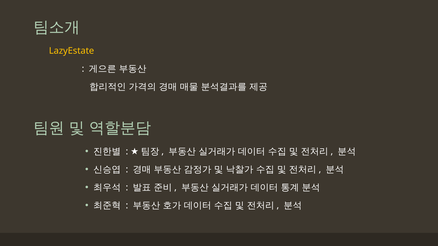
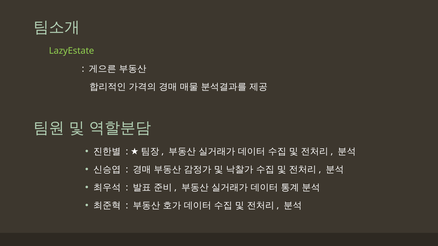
LazyEstate colour: yellow -> light green (72, 51)
